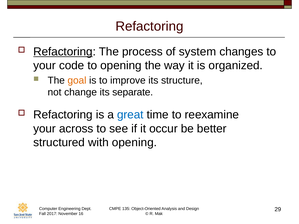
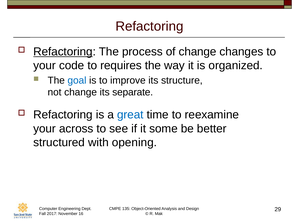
of system: system -> change (198, 52)
to opening: opening -> requires (121, 66)
goal colour: orange -> blue (77, 80)
occur: occur -> some (163, 129)
